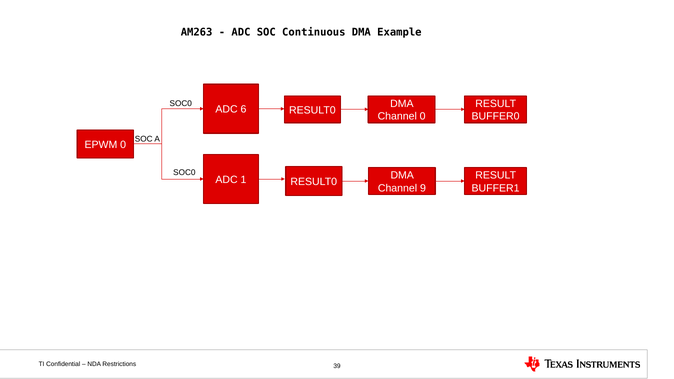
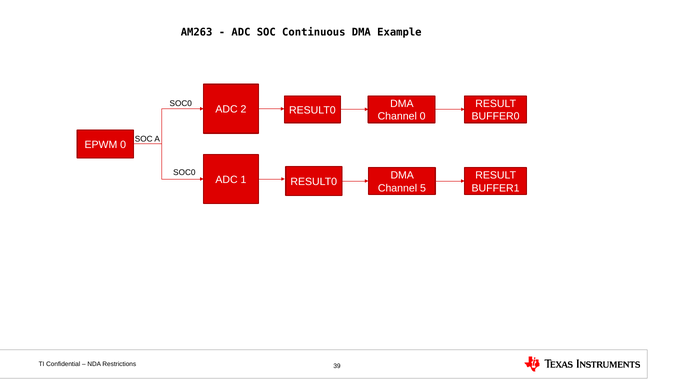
6: 6 -> 2 (244, 110)
9: 9 -> 5 (423, 188)
